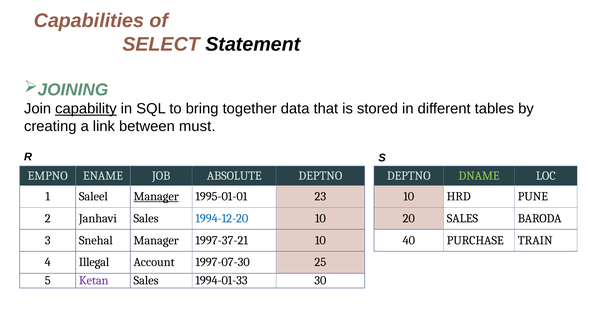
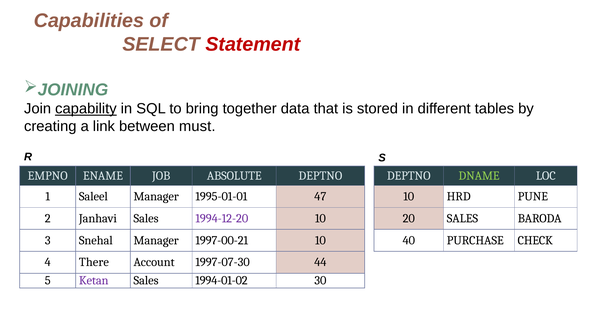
Statement colour: black -> red (253, 44)
Manager underline: present -> none (156, 196)
23: 23 -> 47 (320, 196)
1994-12-20 colour: blue -> purple (222, 218)
1997-37-21: 1997-37-21 -> 1997-00-21 (222, 240)
TRAIN: TRAIN -> CHECK (535, 240)
Illegal: Illegal -> There (94, 262)
25: 25 -> 44 (320, 262)
1994-01-33: 1994-01-33 -> 1994-01-02 (222, 280)
